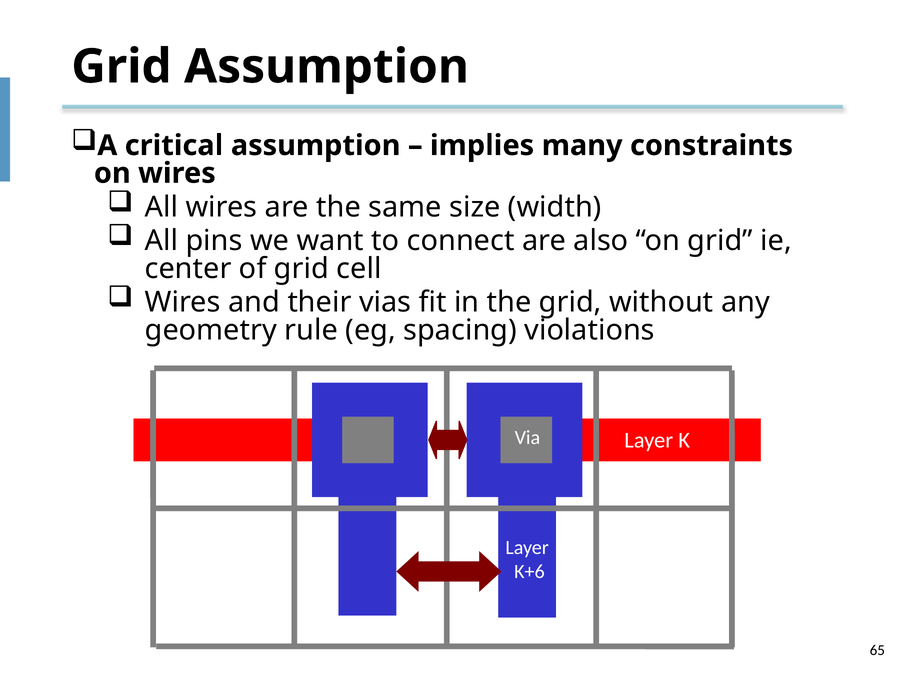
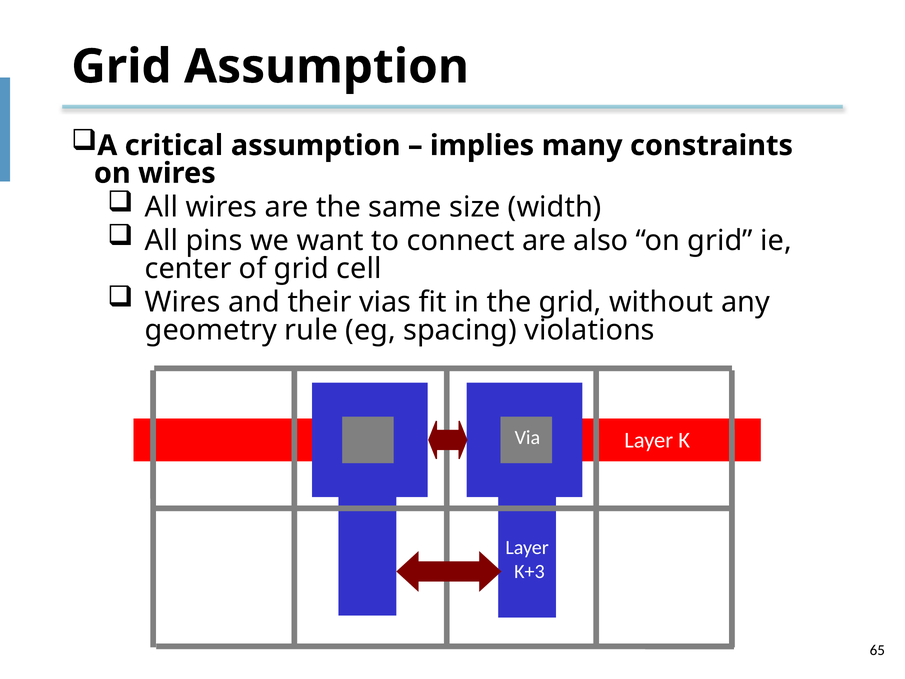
K+6: K+6 -> K+3 (529, 572)
